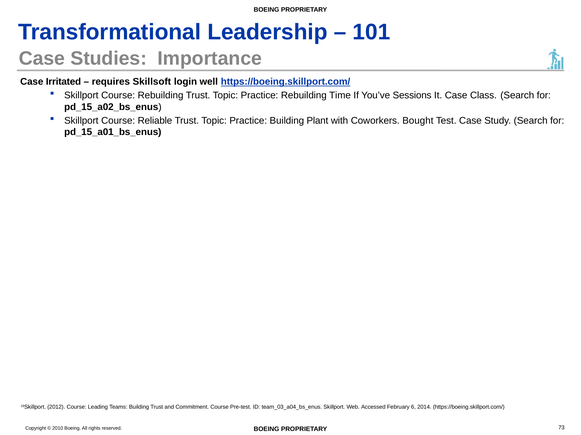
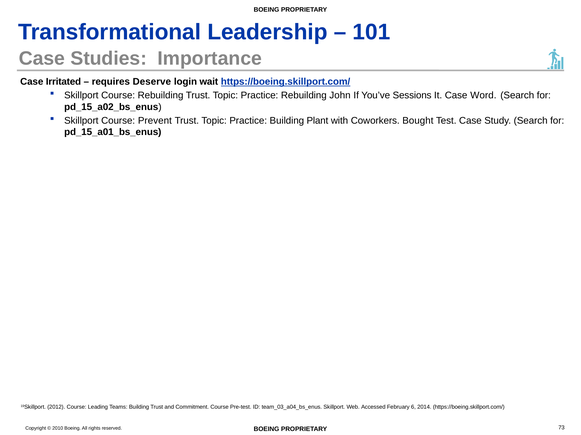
Skillsoft: Skillsoft -> Deserve (152, 82)
well: well -> wait (209, 82)
Time: Time -> John (340, 96)
Class: Class -> Word (483, 96)
Reliable: Reliable -> Prevent (155, 121)
